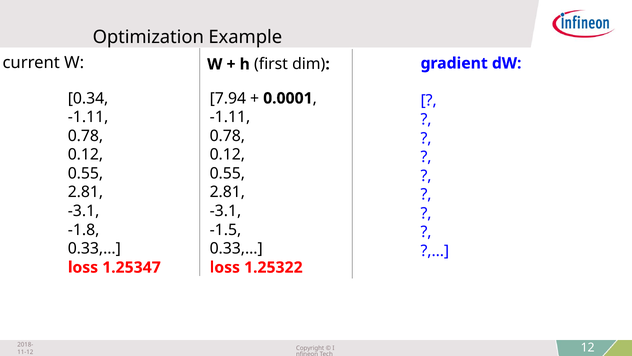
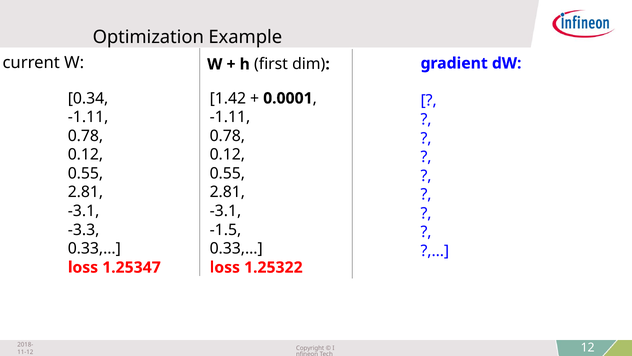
7.94: 7.94 -> 1.42 (228, 98)
-1.8: -1.8 -> -3.3 (84, 229)
